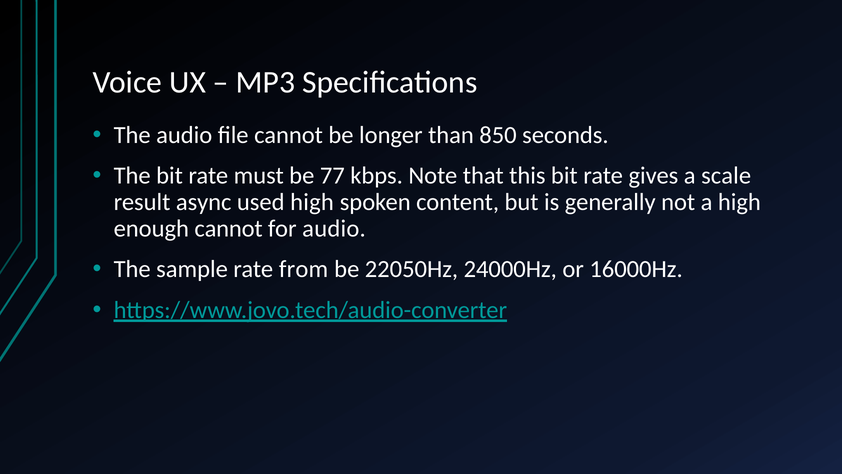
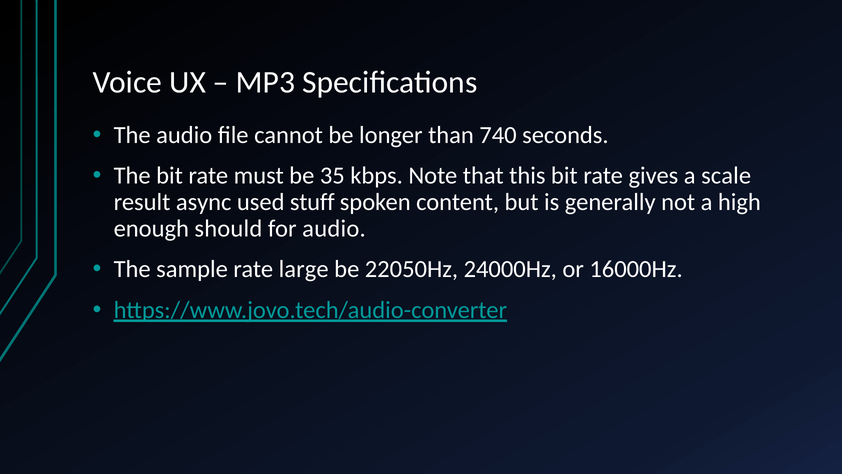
850: 850 -> 740 (498, 135)
77: 77 -> 35 (332, 175)
used high: high -> stuff (312, 202)
enough cannot: cannot -> should (228, 229)
from: from -> large (304, 269)
